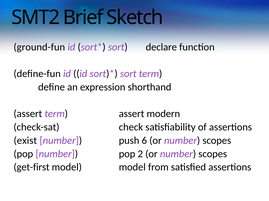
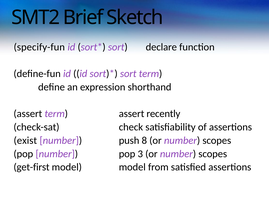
ground-fun: ground-fun -> specify-fun (39, 47)
modern: modern -> recently (163, 114)
6: 6 -> 8 (144, 141)
2: 2 -> 3 (140, 154)
